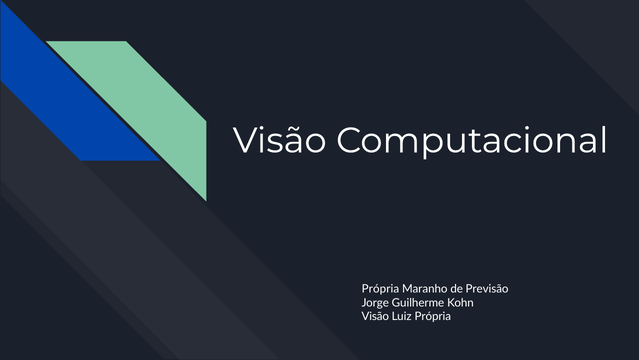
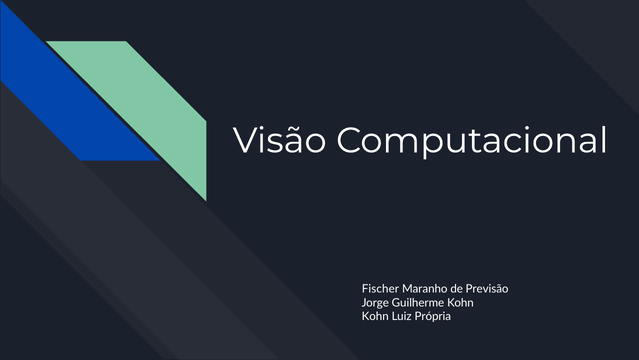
Própria: Própria -> Fischer (380, 288)
Visão: Visão -> Kohn (375, 316)
